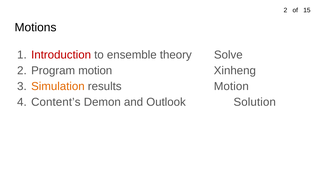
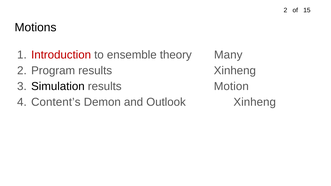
Solve: Solve -> Many (228, 55)
Program motion: motion -> results (95, 71)
Simulation colour: orange -> black (58, 86)
Outlook Solution: Solution -> Xinheng (255, 102)
